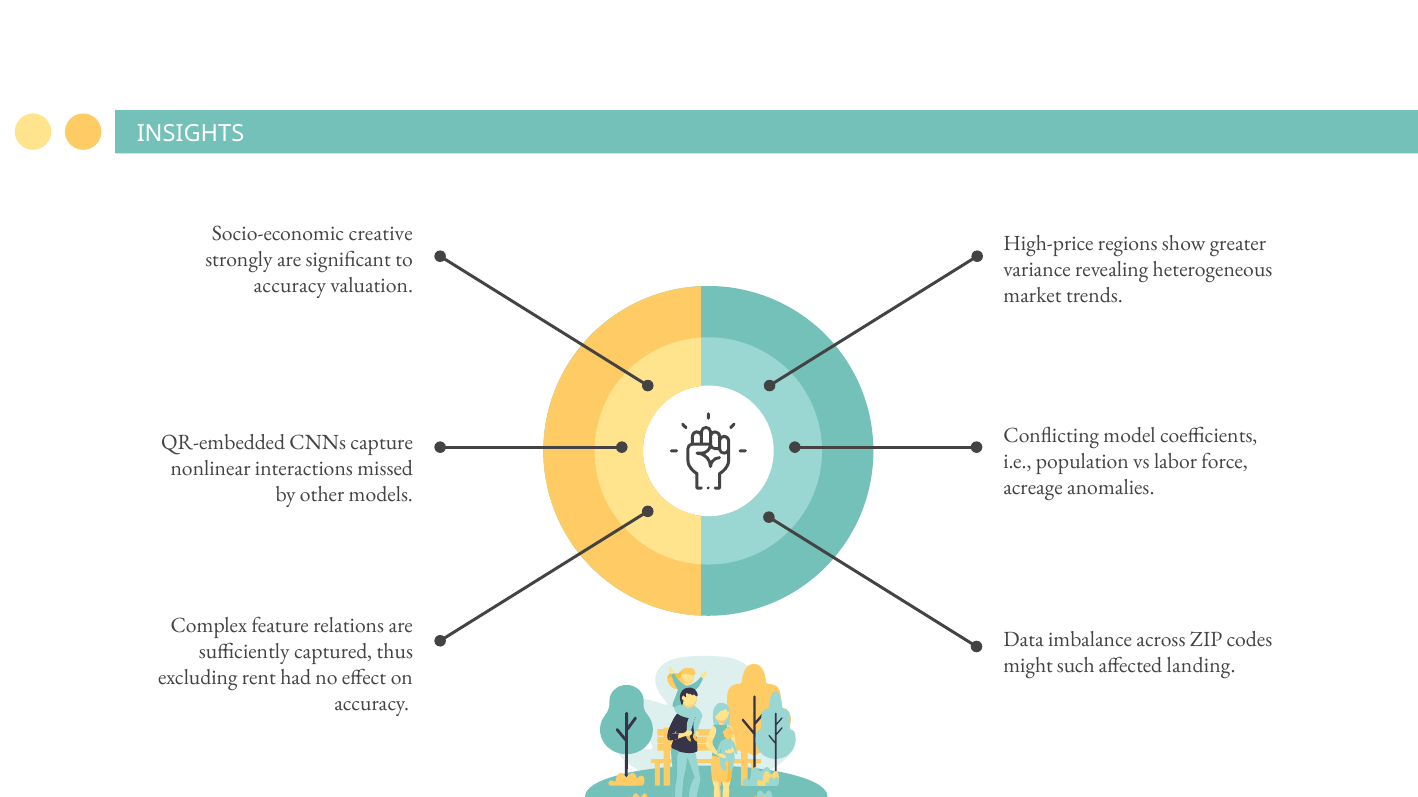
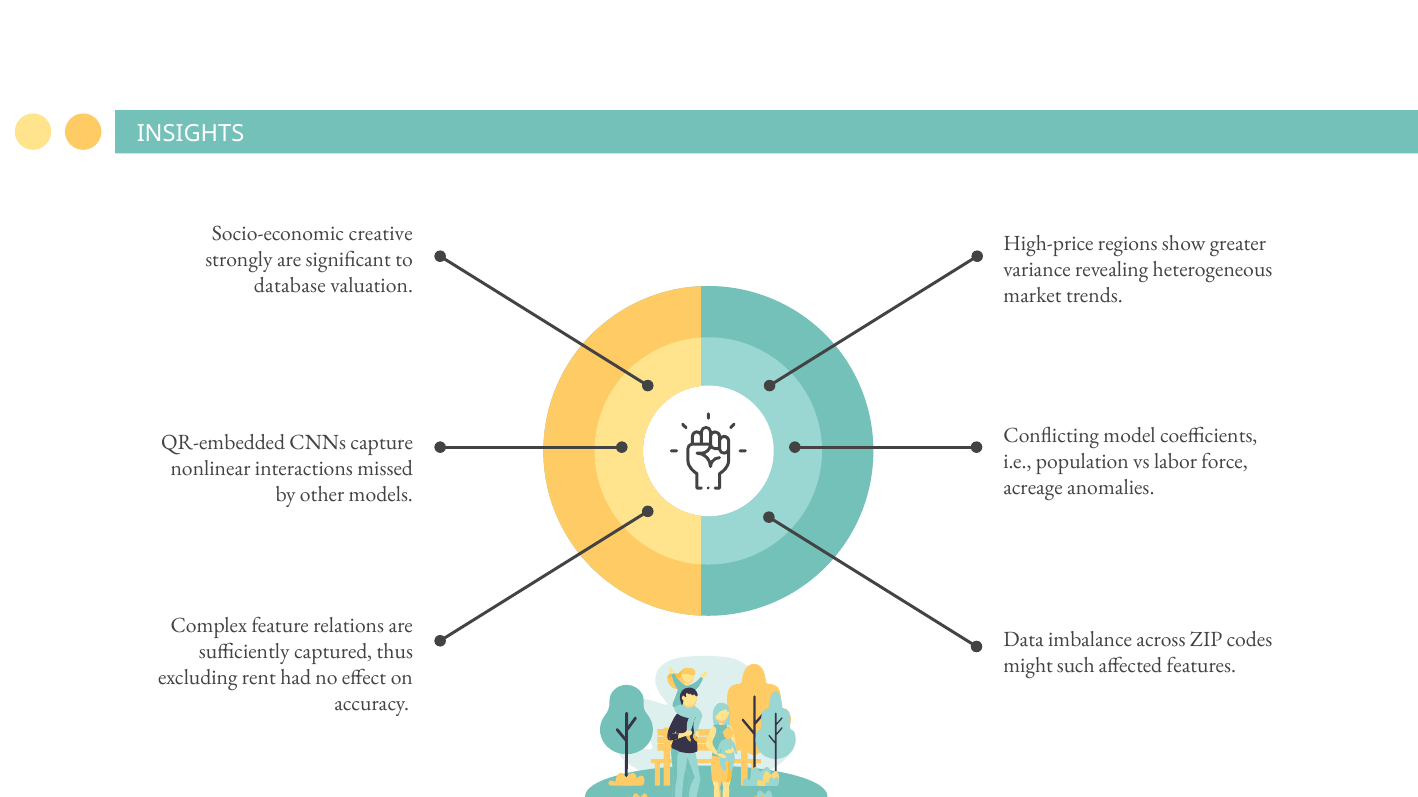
accuracy: accuracy -> database (290, 286)
landing: landing -> features (1201, 666)
